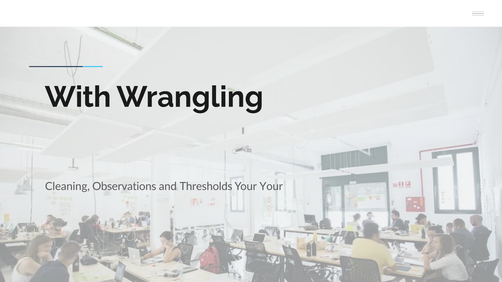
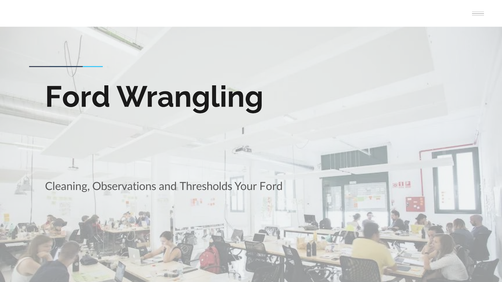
With: With -> Ford (78, 97)
Your Your: Your -> Ford (271, 187)
